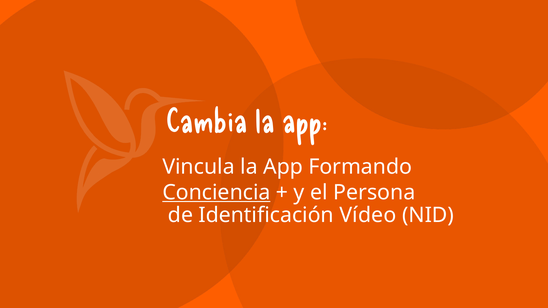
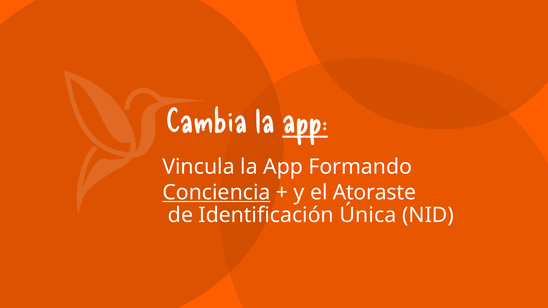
app underline: none -> present (305, 122)
Persona: Persona -> Atoraste (374, 192)
Vídeo: Vídeo -> Única (368, 215)
